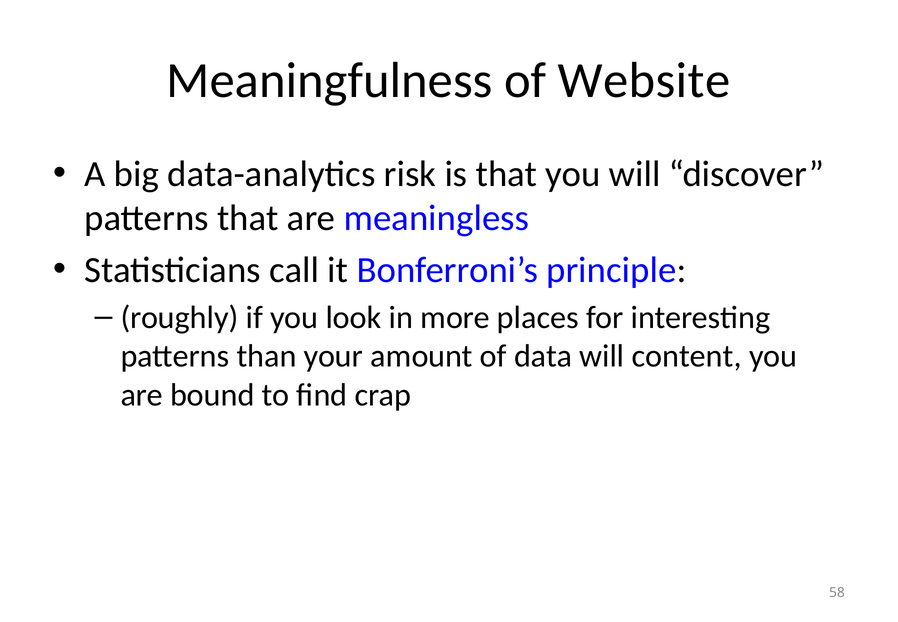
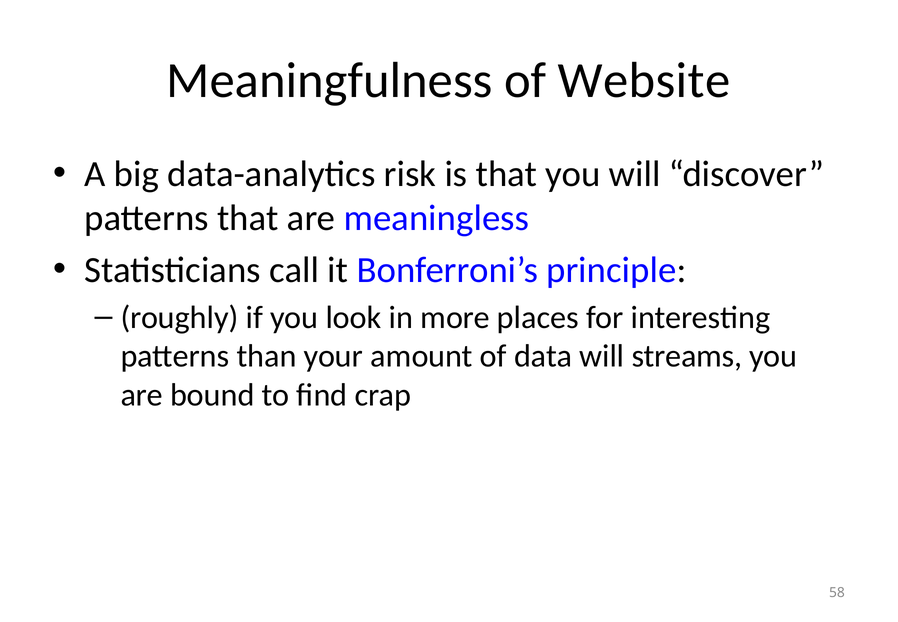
content: content -> streams (687, 356)
